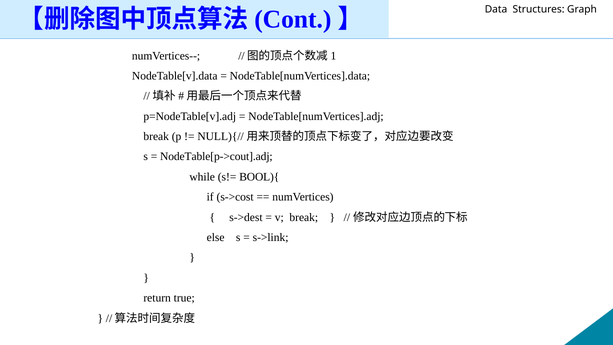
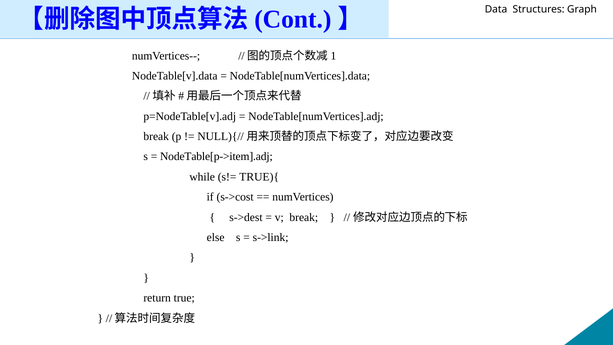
NodeTable[p->cout].adj: NodeTable[p->cout].adj -> NodeTable[p->item].adj (216, 157)
BOOL){: BOOL){ -> TRUE){ (259, 177)
